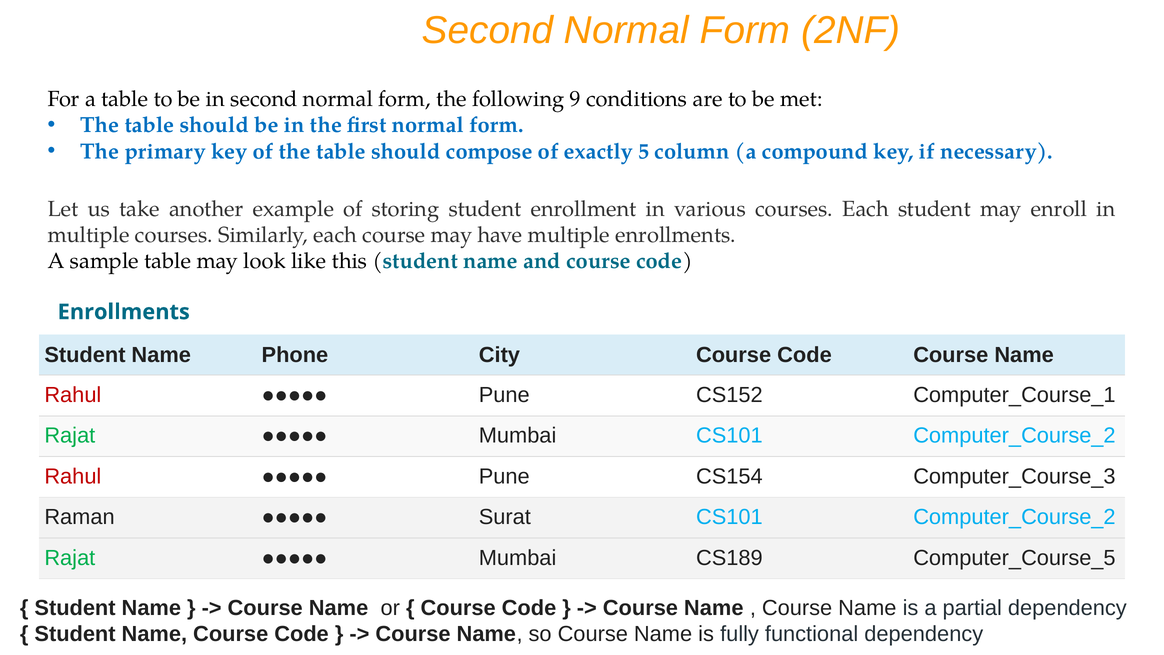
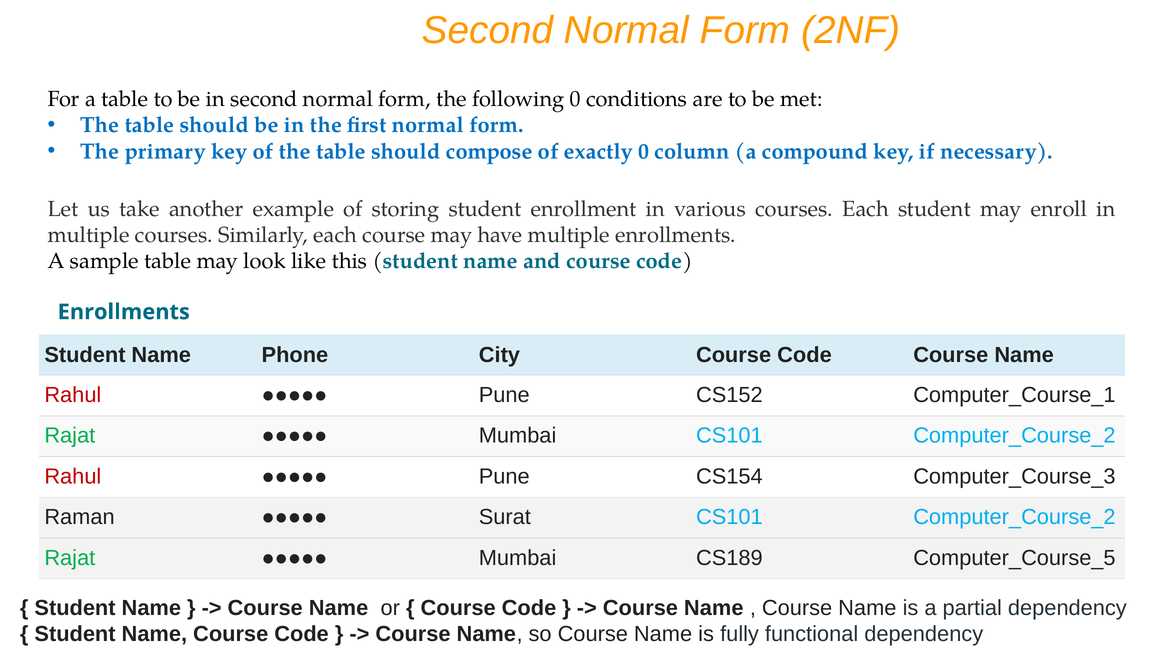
following 9: 9 -> 0 (575, 99)
exactly 5: 5 -> 0 (644, 151)
